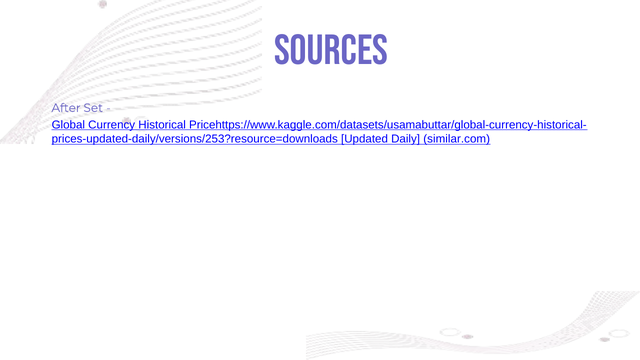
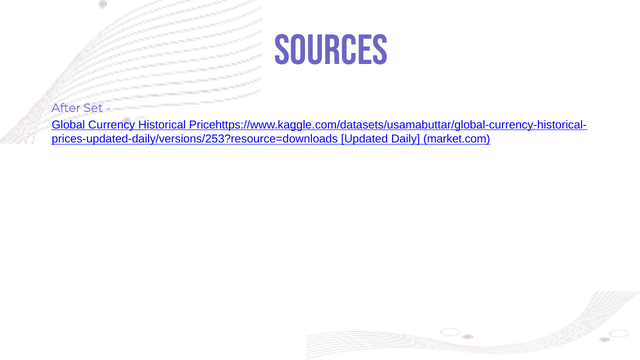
similar.com: similar.com -> market.com (457, 139)
